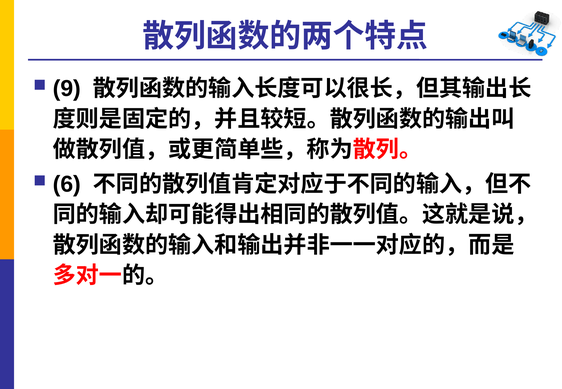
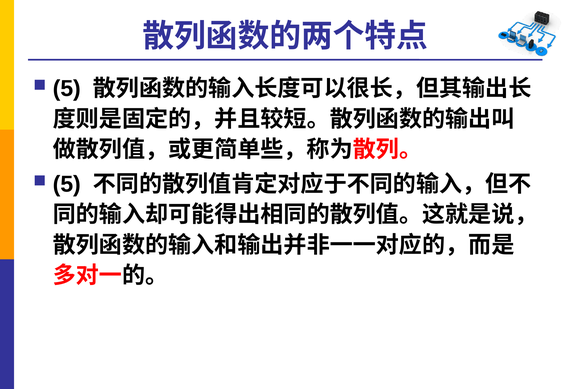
9: 9 -> 5 (67, 89)
6: 6 -> 5 (67, 184)
